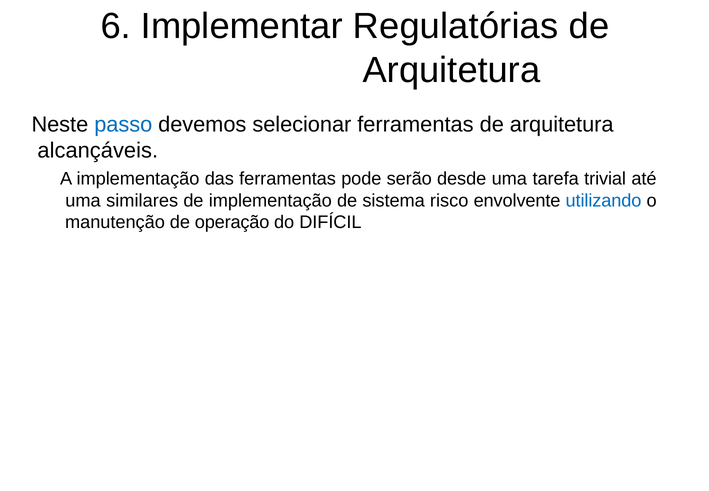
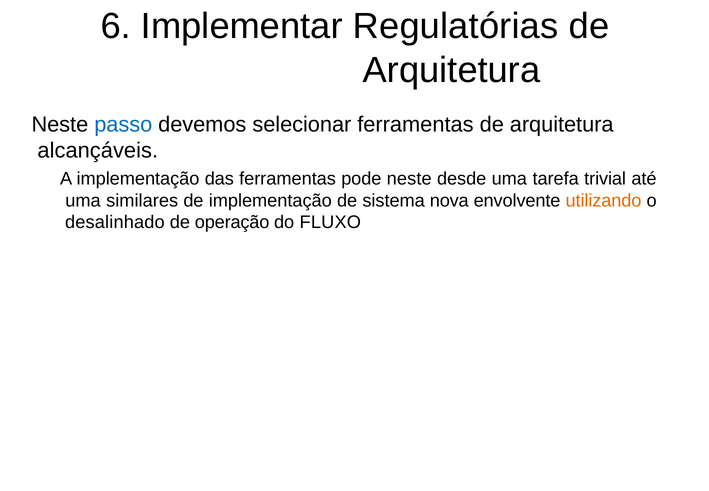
pode serão: serão -> neste (409, 179)
risco: risco -> nova (449, 201)
utilizando colour: blue -> orange (604, 201)
manutenção: manutenção -> desalinhado (115, 222)
DIFÍCIL: DIFÍCIL -> FLUXO (330, 222)
